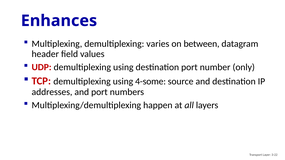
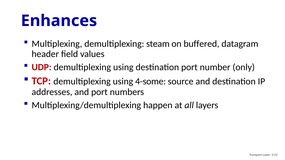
varies: varies -> steam (158, 44)
between: between -> buffered (201, 44)
